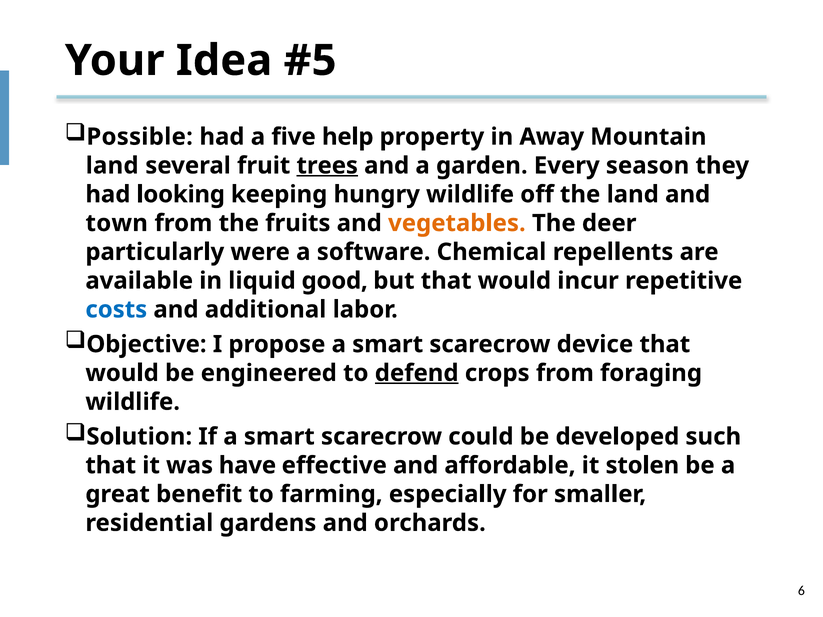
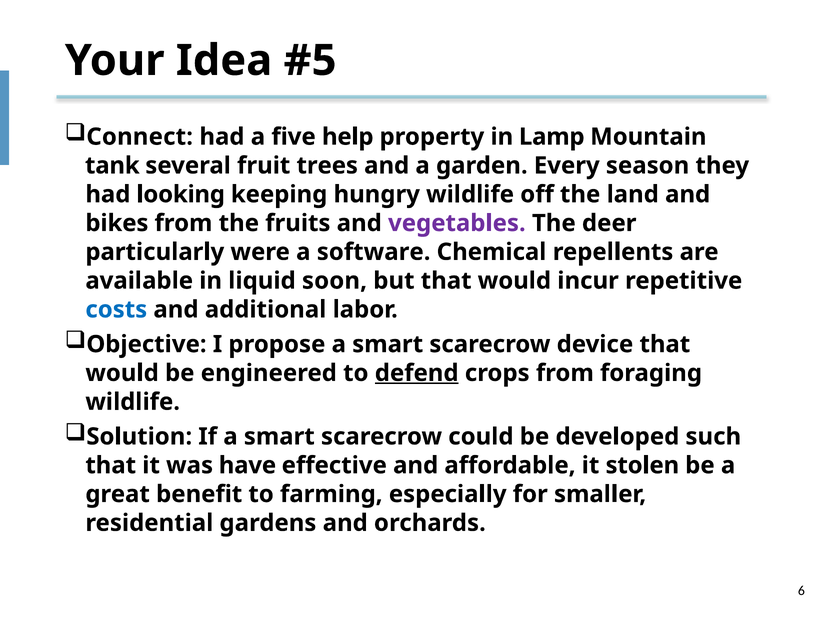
Possible: Possible -> Connect (140, 137)
Away: Away -> Lamp (552, 137)
land: land -> tank (112, 166)
trees underline: present -> none (327, 166)
town: town -> bikes (117, 223)
vegetables colour: orange -> purple (457, 223)
good: good -> soon (334, 281)
